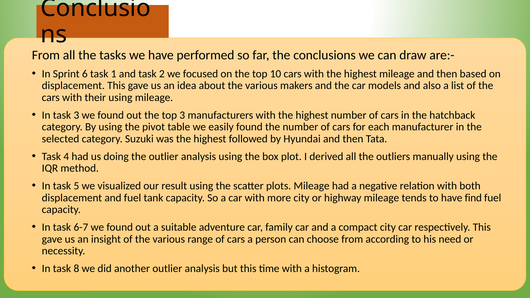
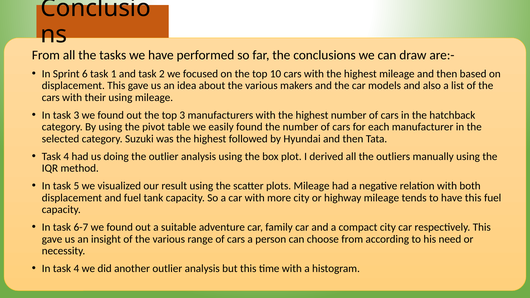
have find: find -> this (473, 198)
In task 8: 8 -> 4 (76, 269)
